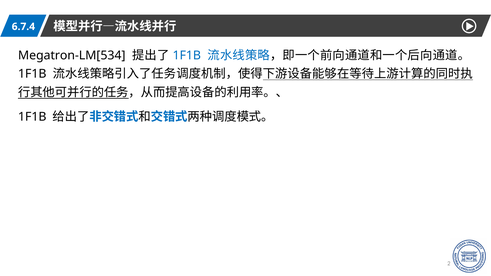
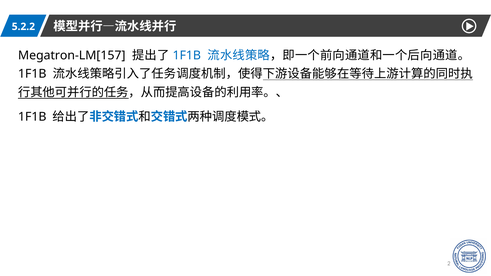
6.7.4: 6.7.4 -> 5.2.2 (23, 27)
Megatron-LM[534: Megatron-LM[534 -> Megatron-LM[157 (72, 56)
